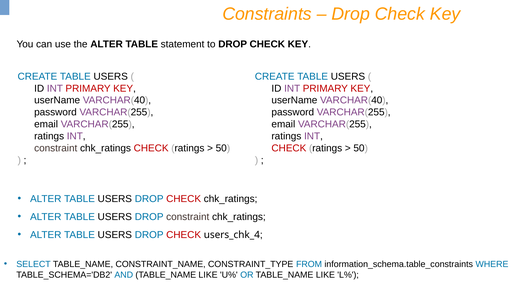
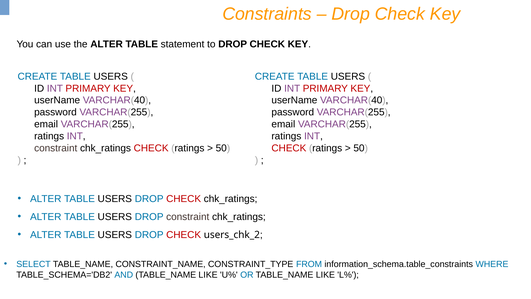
users_chk_4: users_chk_4 -> users_chk_2 (232, 235)
